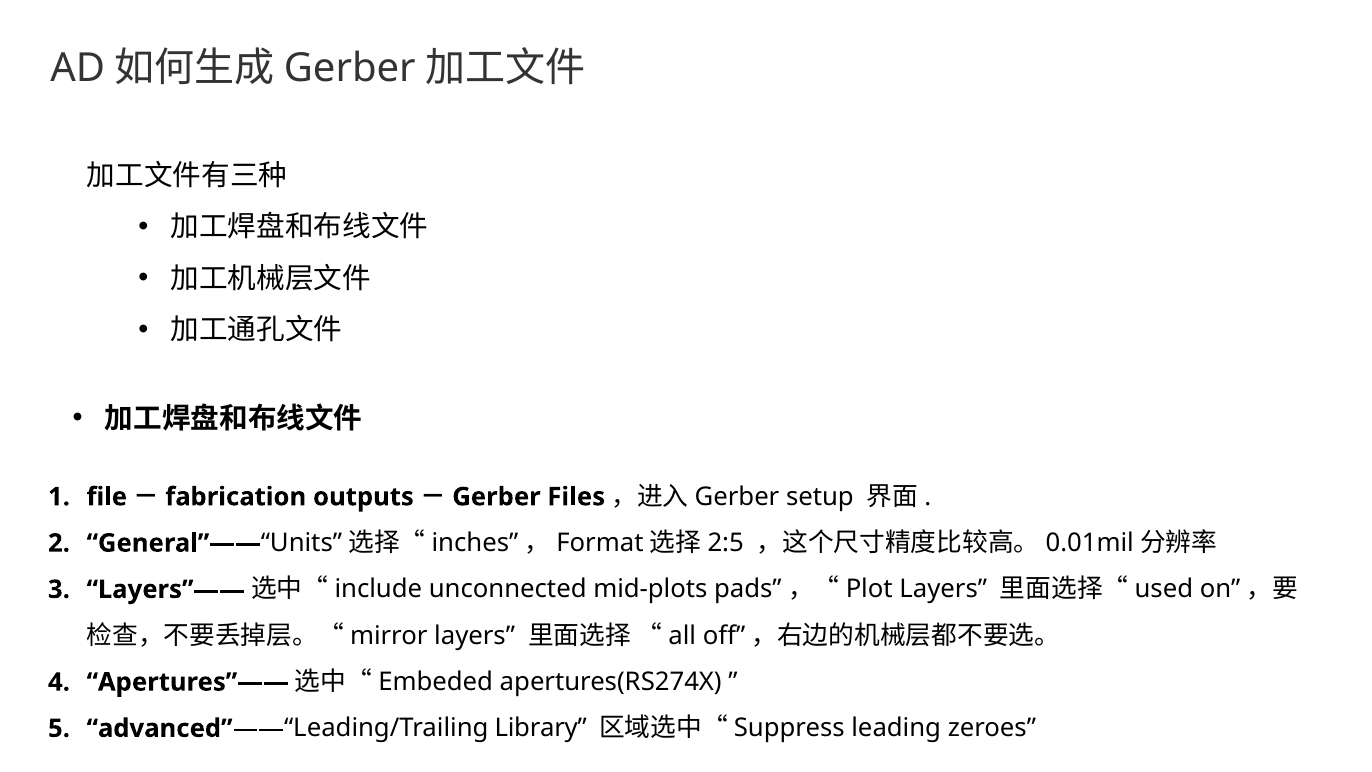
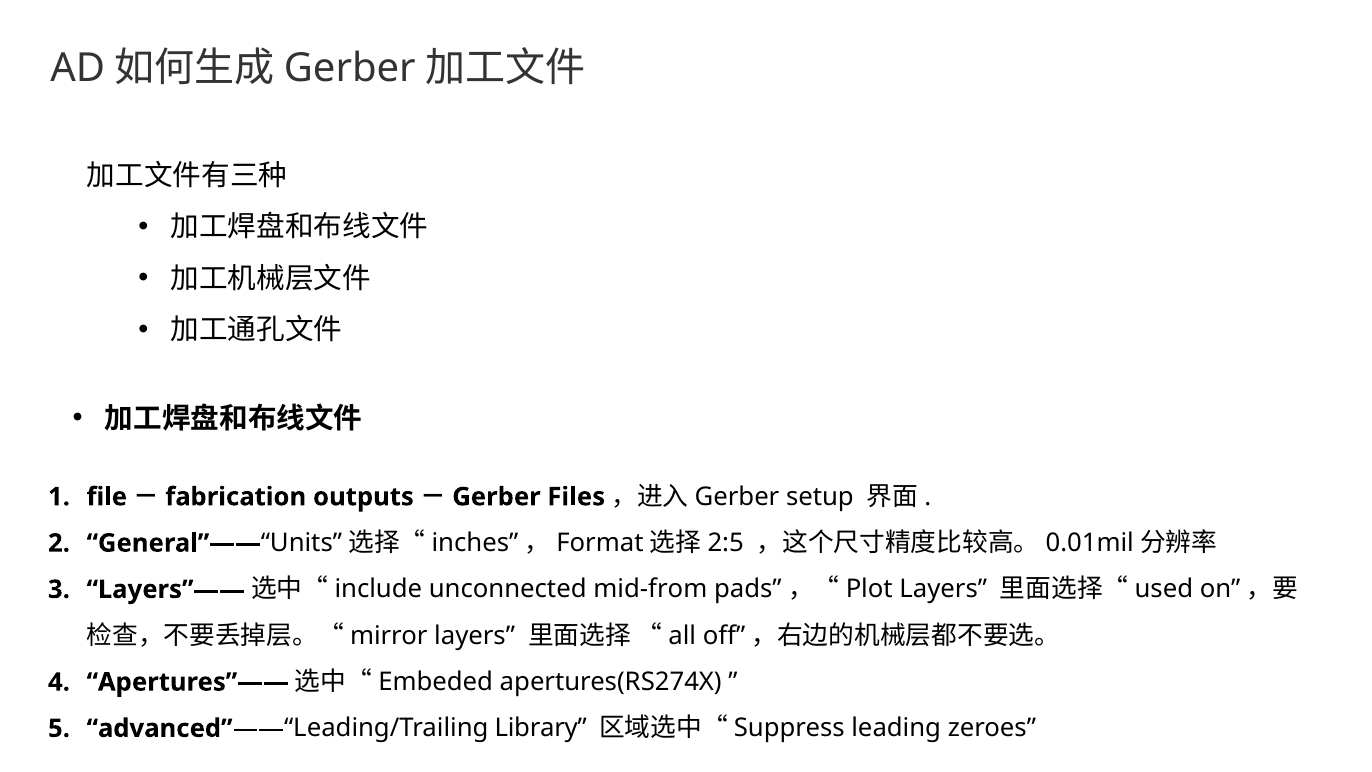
mid-plots: mid-plots -> mid-from (650, 589)
